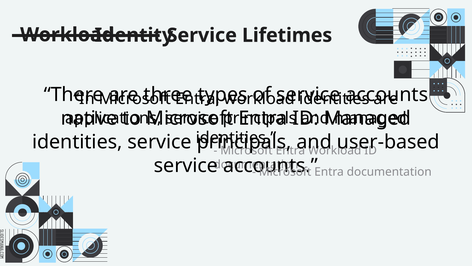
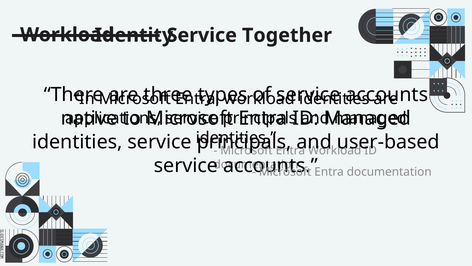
Lifetimes: Lifetimes -> Together (287, 35)
